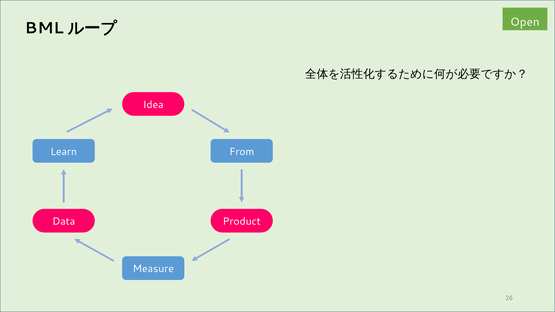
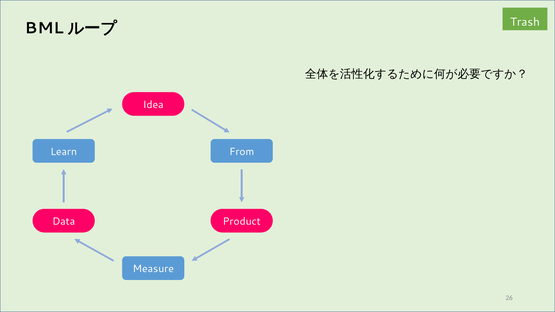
Open: Open -> Trash (525, 22)
